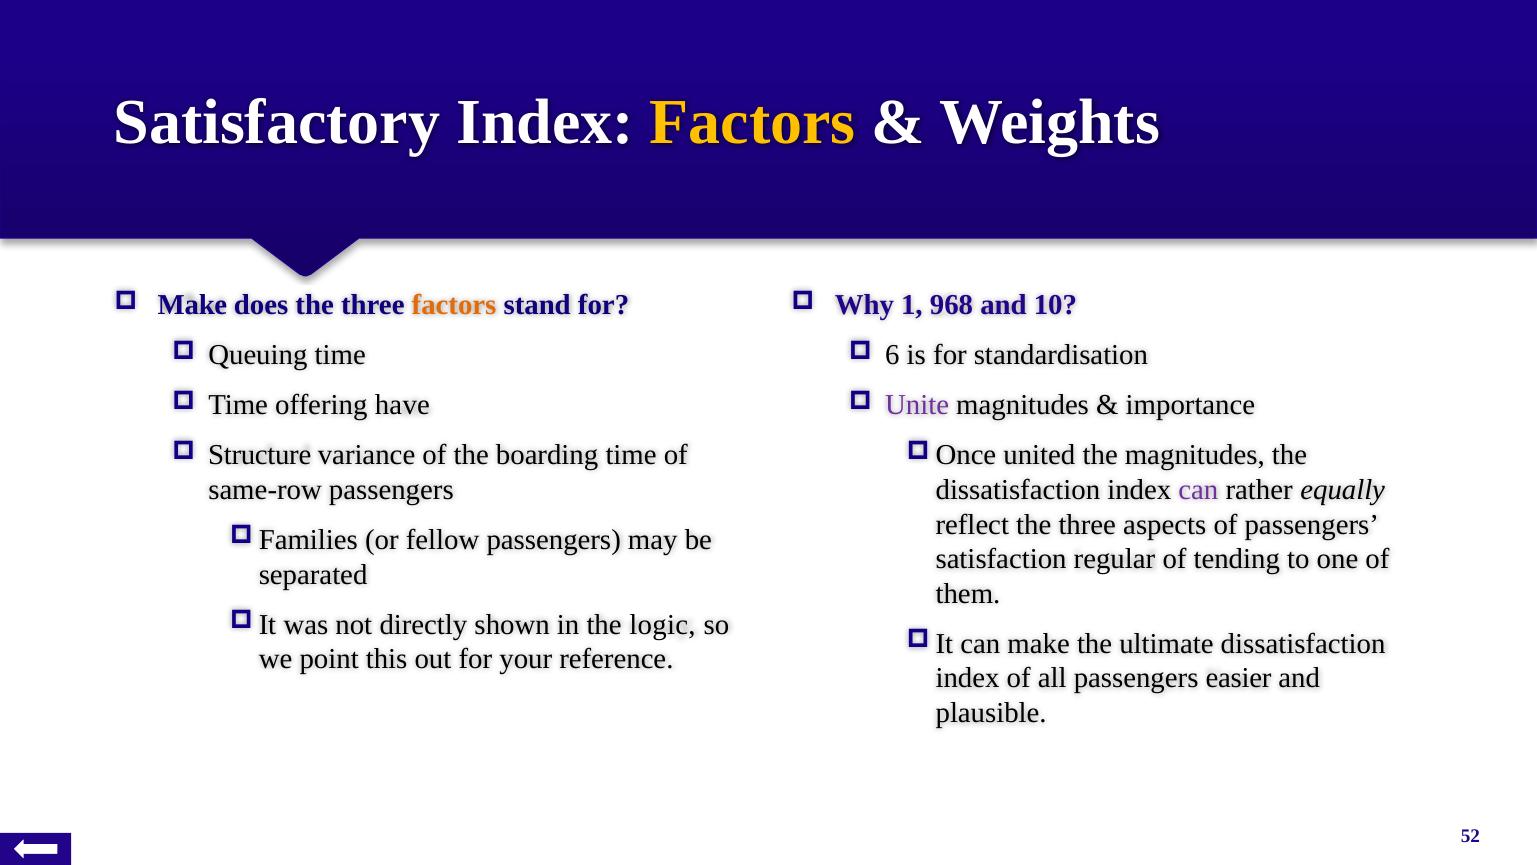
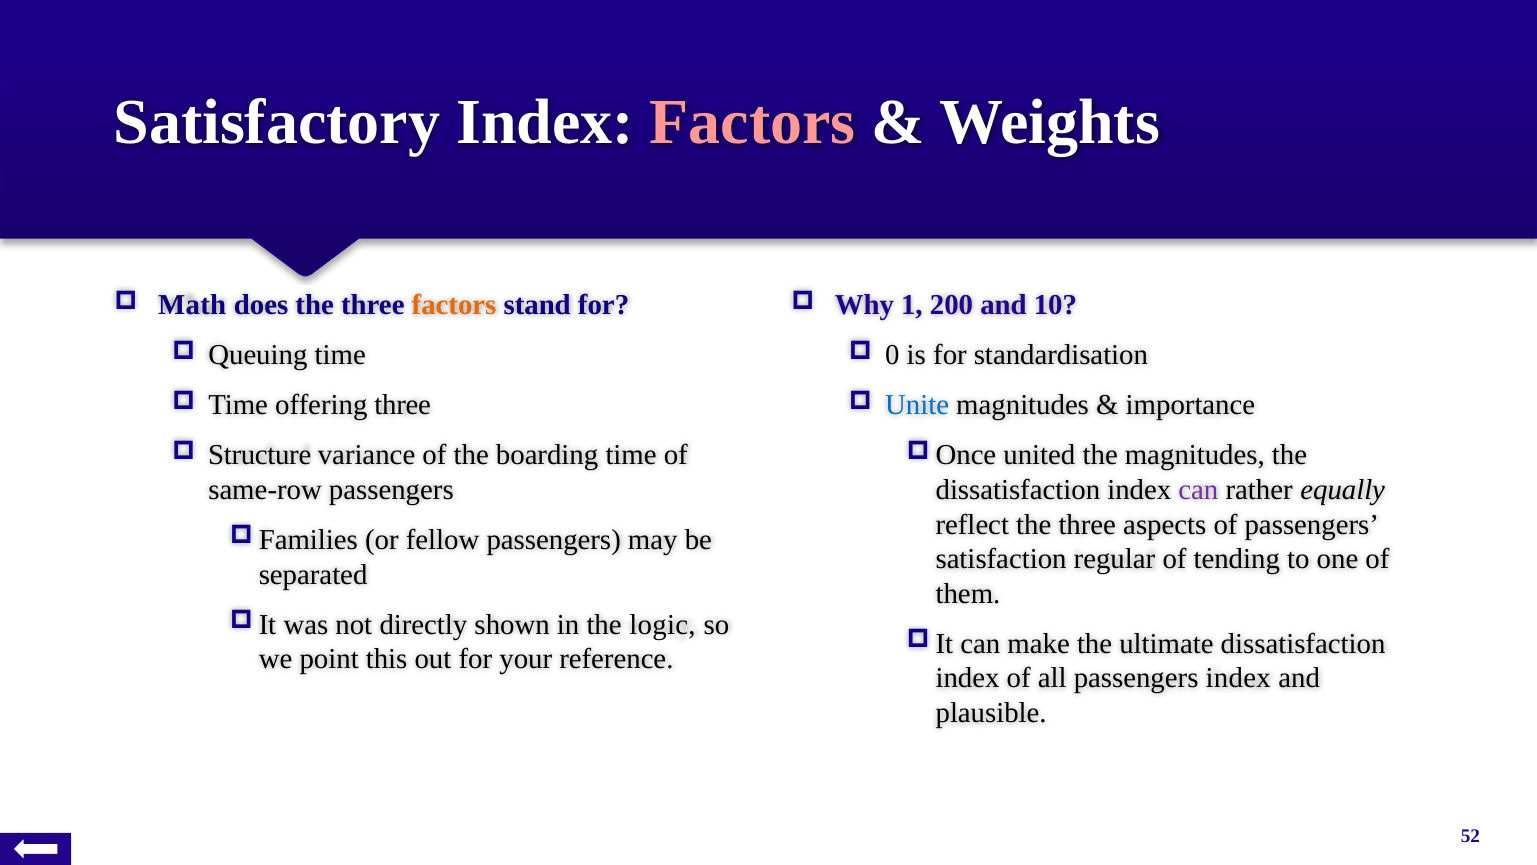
Factors colour: yellow -> pink (753, 122)
Make: Make -> Math (192, 305)
968: 968 -> 200 (951, 305)
6: 6 -> 0 (892, 355)
offering have: have -> three (403, 405)
Unite colour: purple -> blue (917, 405)
passengers easier: easier -> index (1238, 678)
